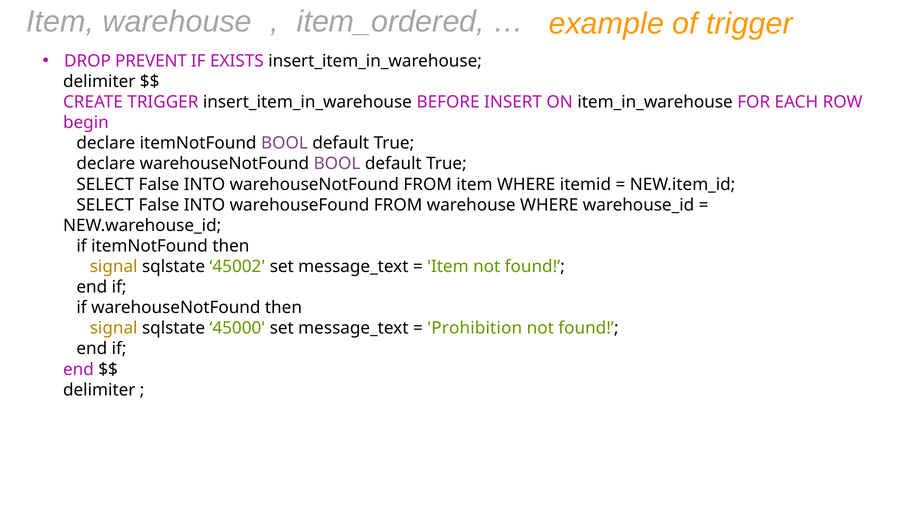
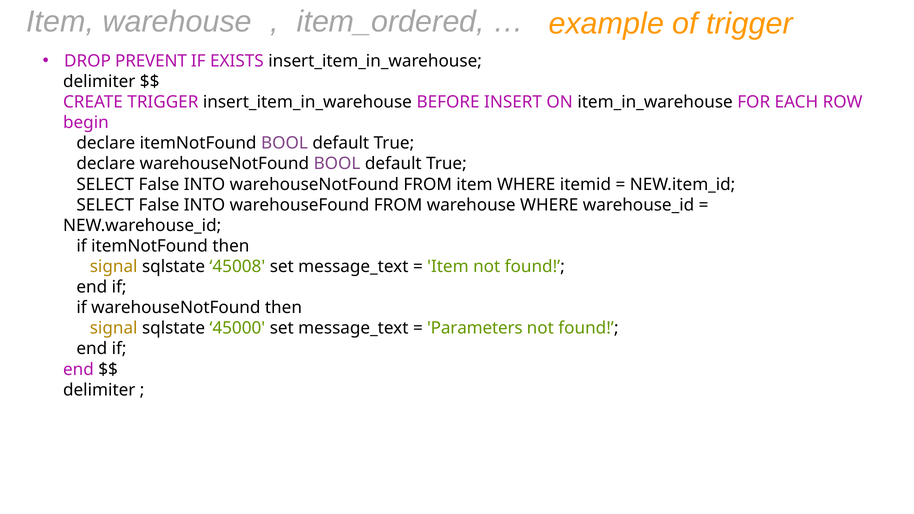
45002: 45002 -> 45008 (237, 267)
Prohibition: Prohibition -> Parameters (475, 328)
